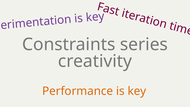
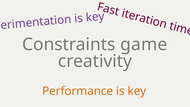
series: series -> game (144, 44)
